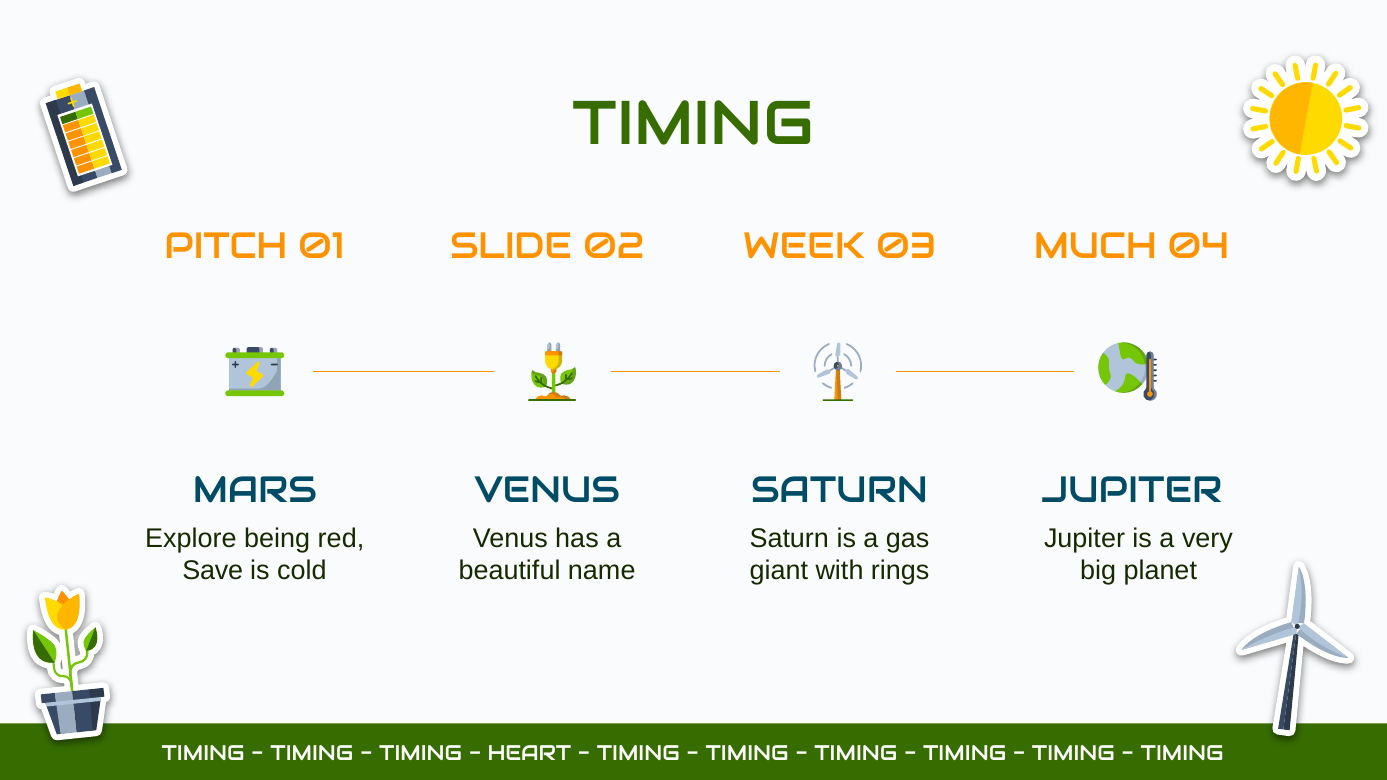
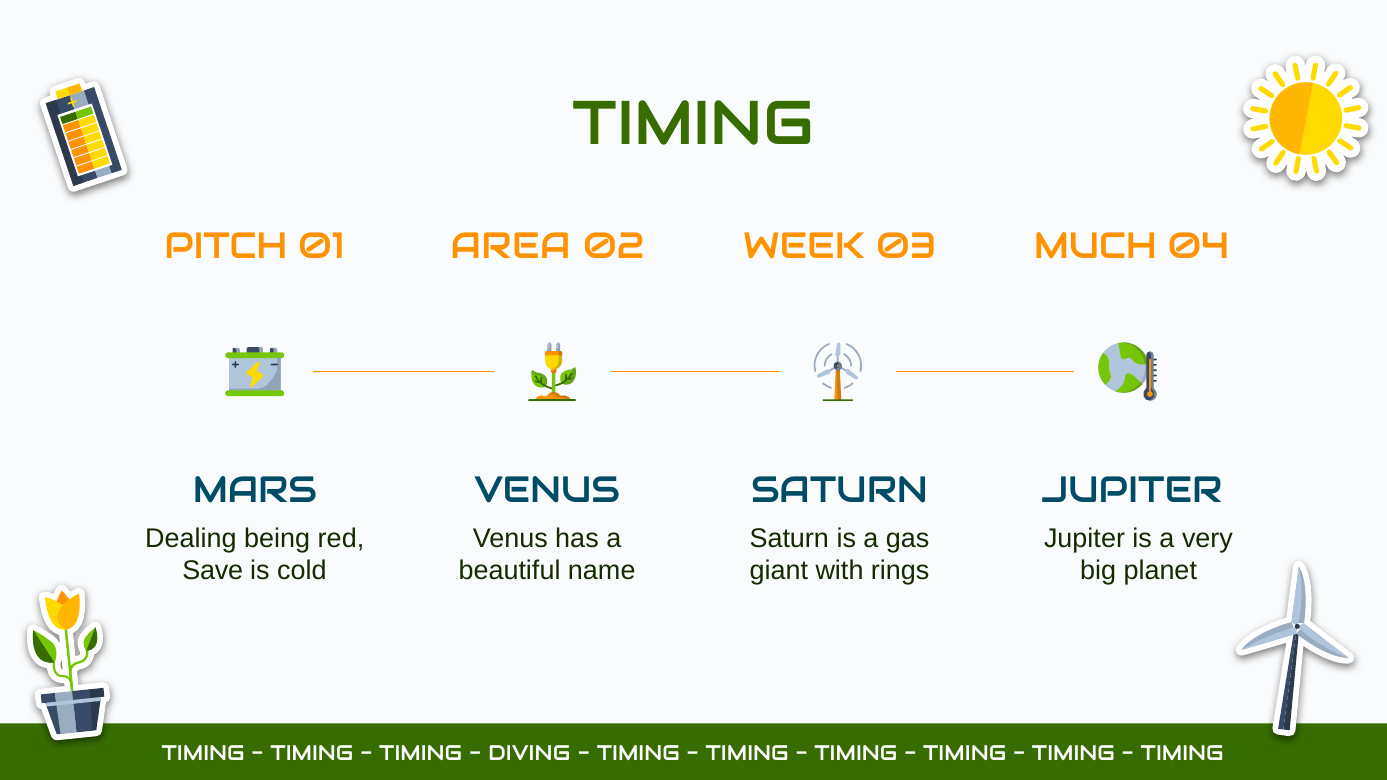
SLIDE: SLIDE -> AREA (511, 247)
Explore: Explore -> Dealing (191, 539)
HEART: HEART -> DIVING (529, 753)
